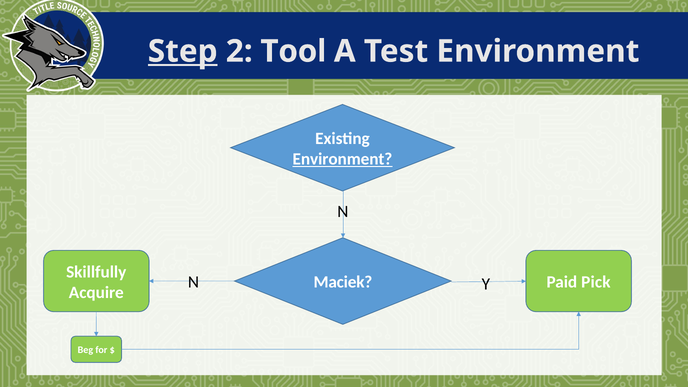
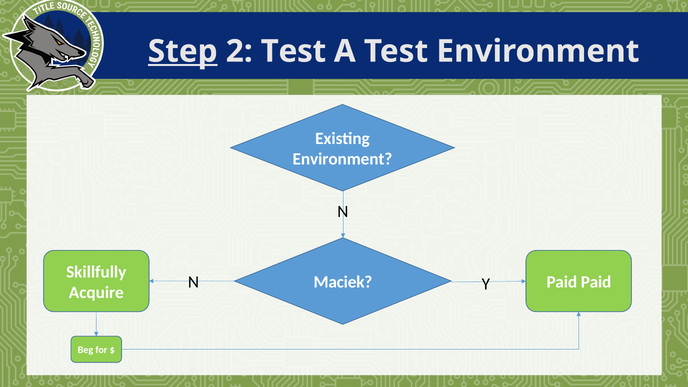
2 Tool: Tool -> Test (293, 51)
Environment underline: present -> none (342, 159)
Paid Pick: Pick -> Paid (596, 282)
